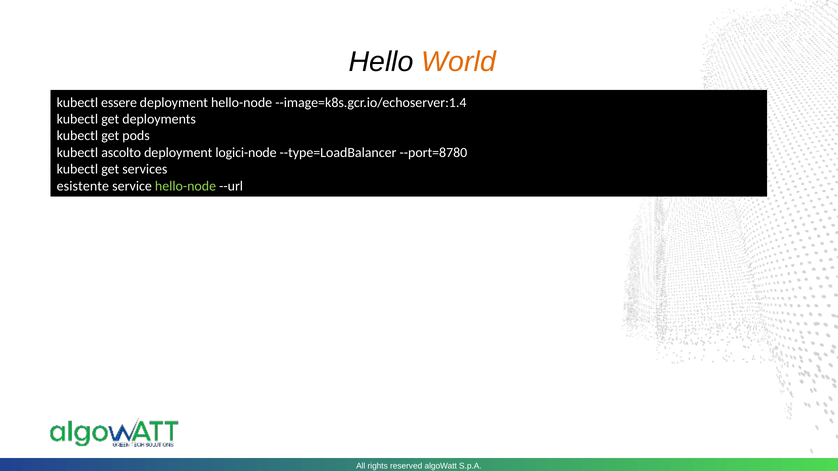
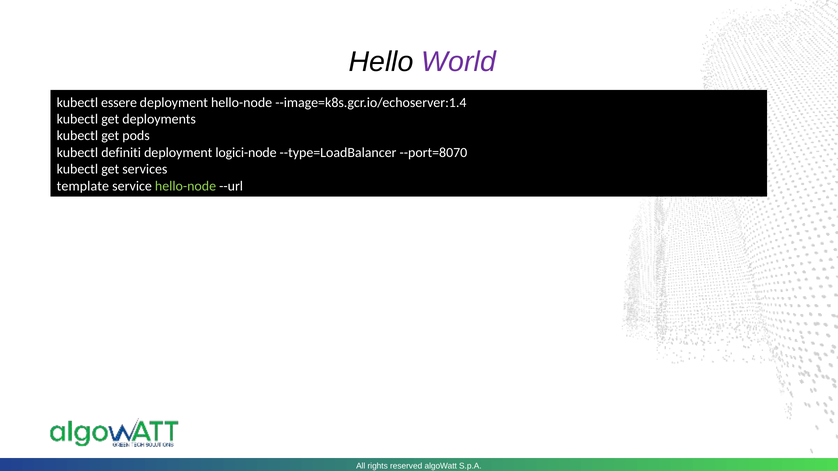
World colour: orange -> purple (459, 62)
ascolto: ascolto -> definiti (121, 153)
--port=8780: --port=8780 -> --port=8070 (433, 153)
esistente: esistente -> template (83, 186)
